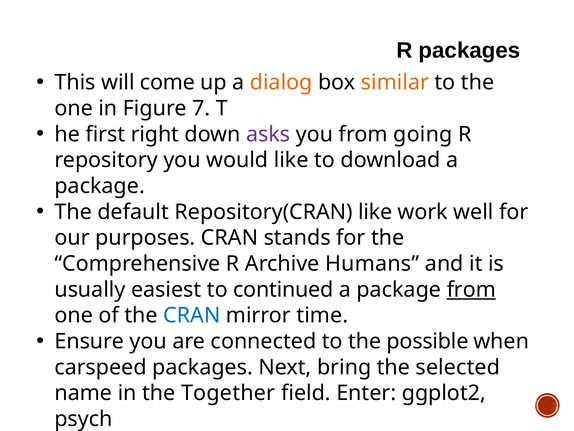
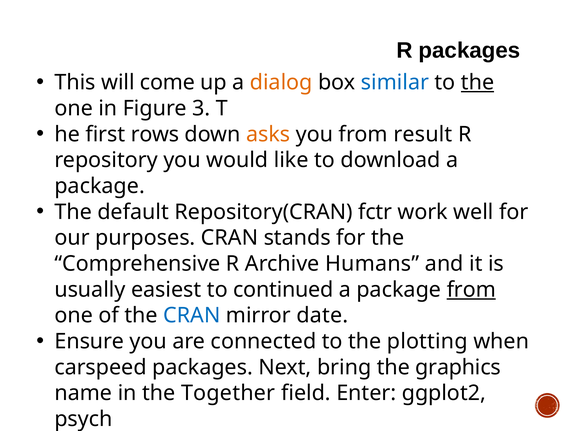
similar colour: orange -> blue (395, 82)
the underline: none -> present (478, 82)
7: 7 -> 3 (201, 108)
right: right -> rows (155, 134)
asks colour: purple -> orange (268, 134)
going: going -> result (423, 134)
Repository(CRAN like: like -> fctr (375, 212)
time: time -> date (322, 315)
possible: possible -> plotting (427, 341)
selected: selected -> graphics (458, 367)
